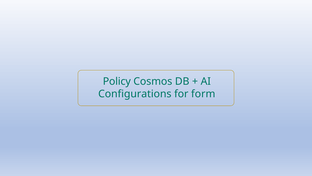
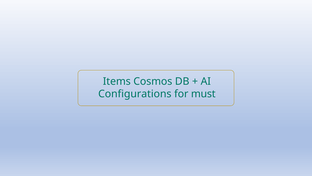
Policy: Policy -> Items (117, 81)
form: form -> must (203, 94)
